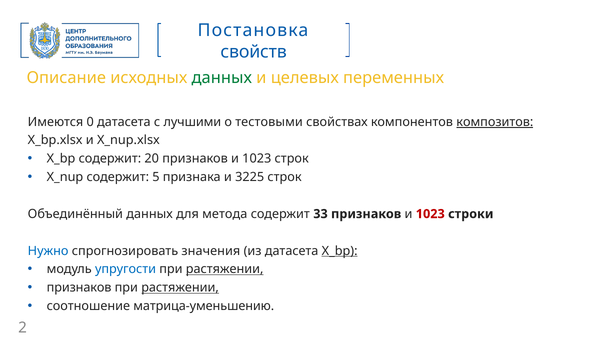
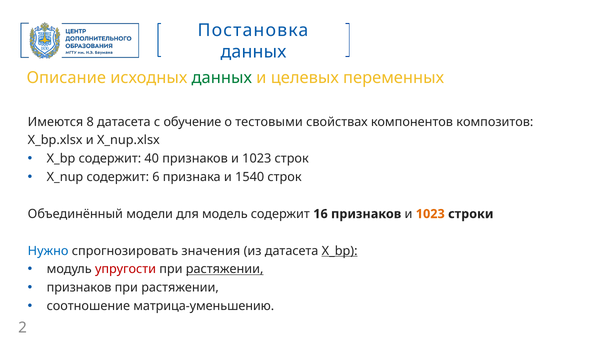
свойств: свойств -> данных (253, 52)
0: 0 -> 8 (90, 122)
лучшими: лучшими -> обучение (192, 122)
композитов underline: present -> none (495, 122)
20: 20 -> 40 (152, 159)
5: 5 -> 6 (156, 177)
3225: 3225 -> 1540 (250, 177)
Объединённый данных: данных -> модели (150, 214)
метода: метода -> модель (225, 214)
33: 33 -> 16 (321, 214)
1023 colour: red -> orange (430, 214)
упругости colour: blue -> red (126, 269)
растяжении underline: present -> none (180, 288)
